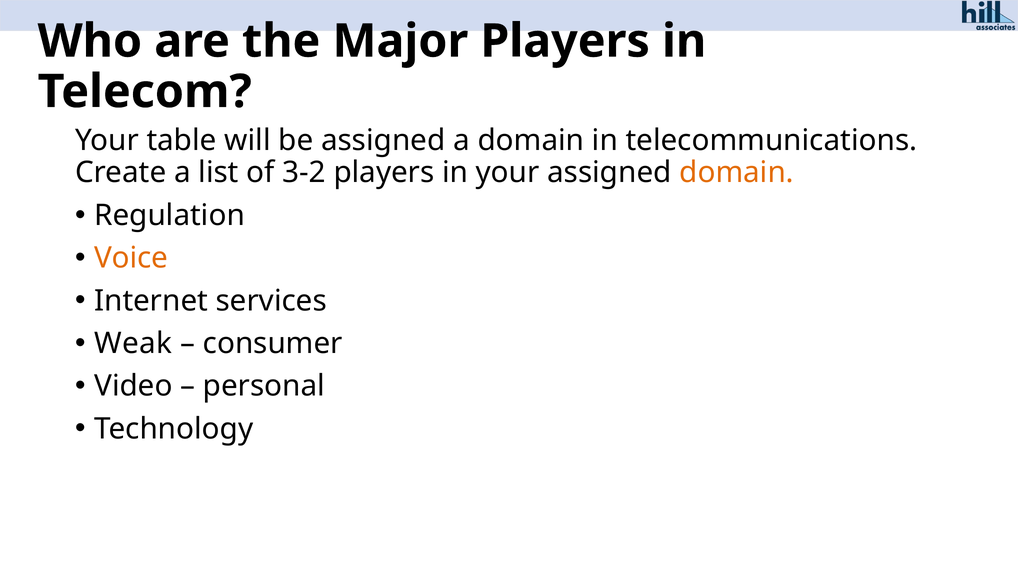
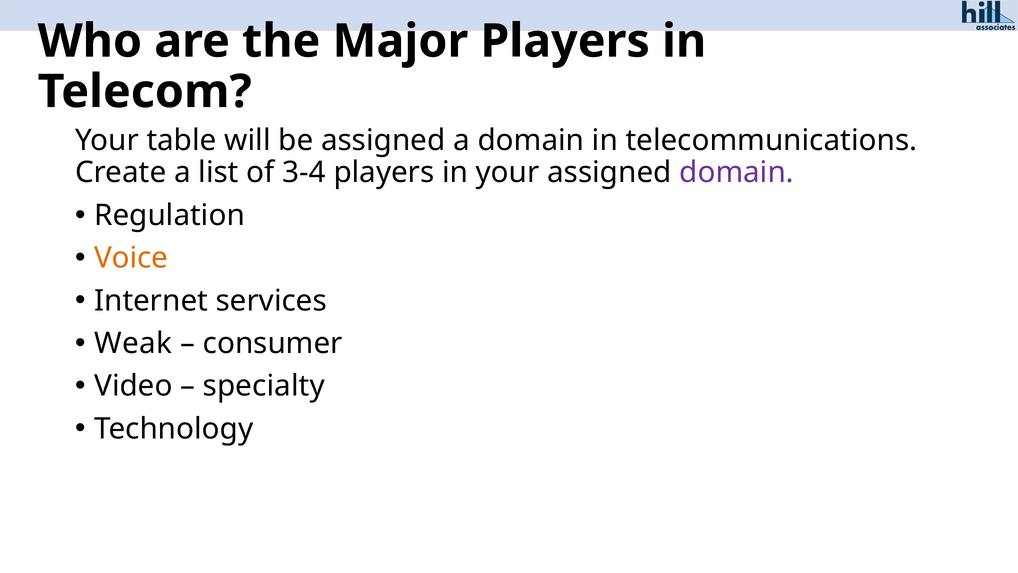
3-2: 3-2 -> 3-4 (304, 173)
domain colour: orange -> purple (737, 173)
personal: personal -> specialty (264, 386)
